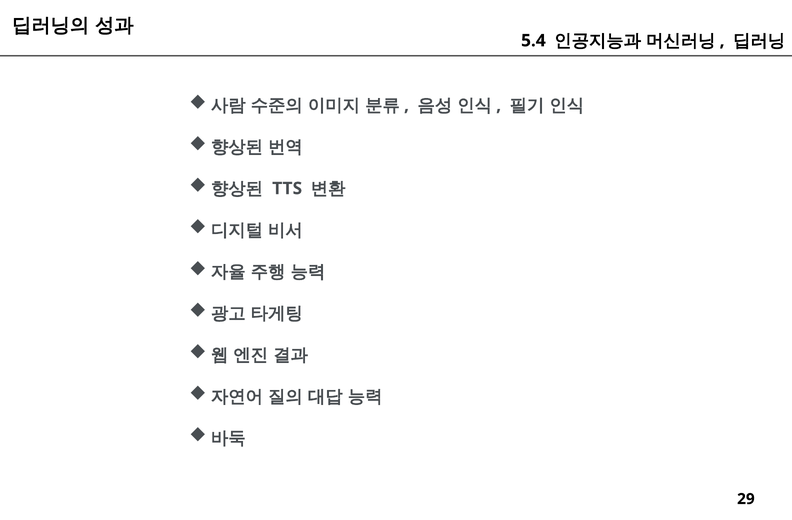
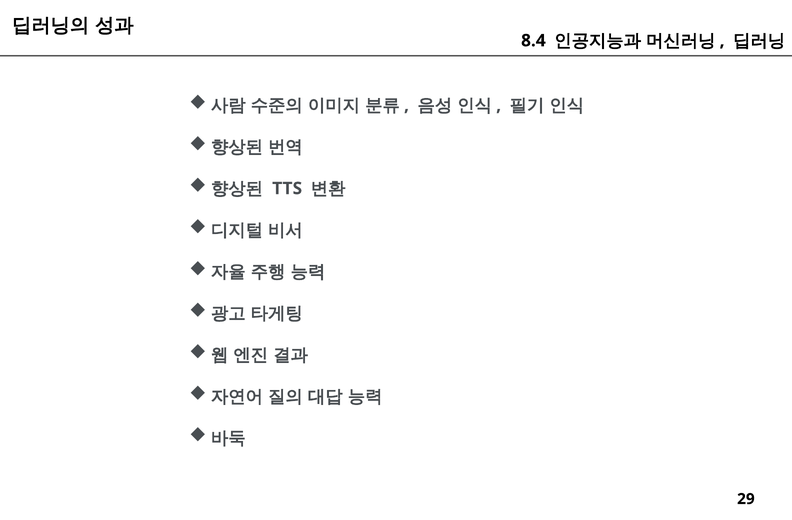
5.4: 5.4 -> 8.4 (533, 41)
